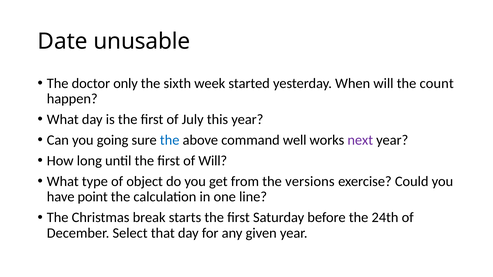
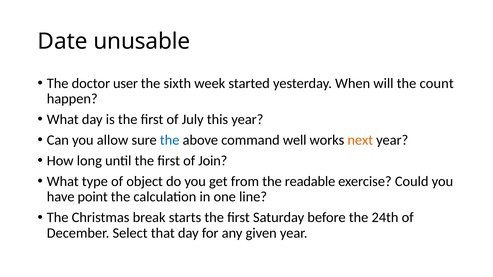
only: only -> user (126, 83)
going: going -> allow (113, 140)
next colour: purple -> orange (360, 140)
of Will: Will -> Join (213, 161)
versions: versions -> readable (310, 182)
